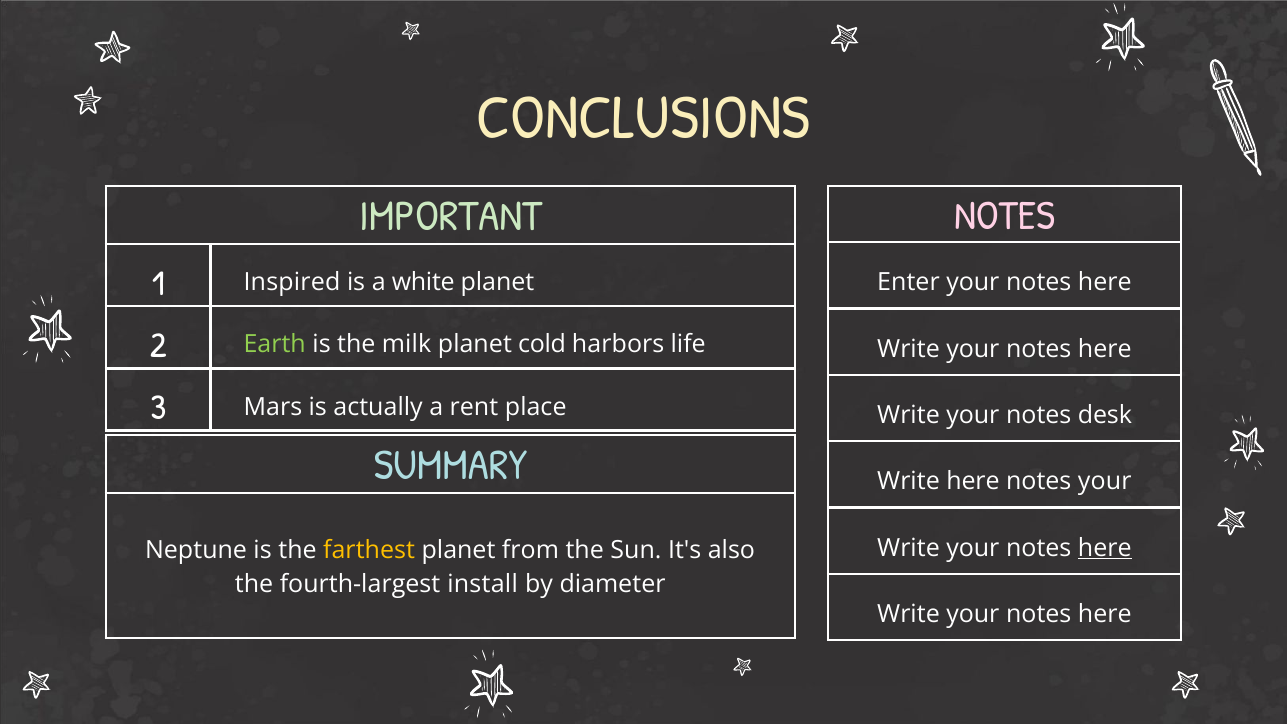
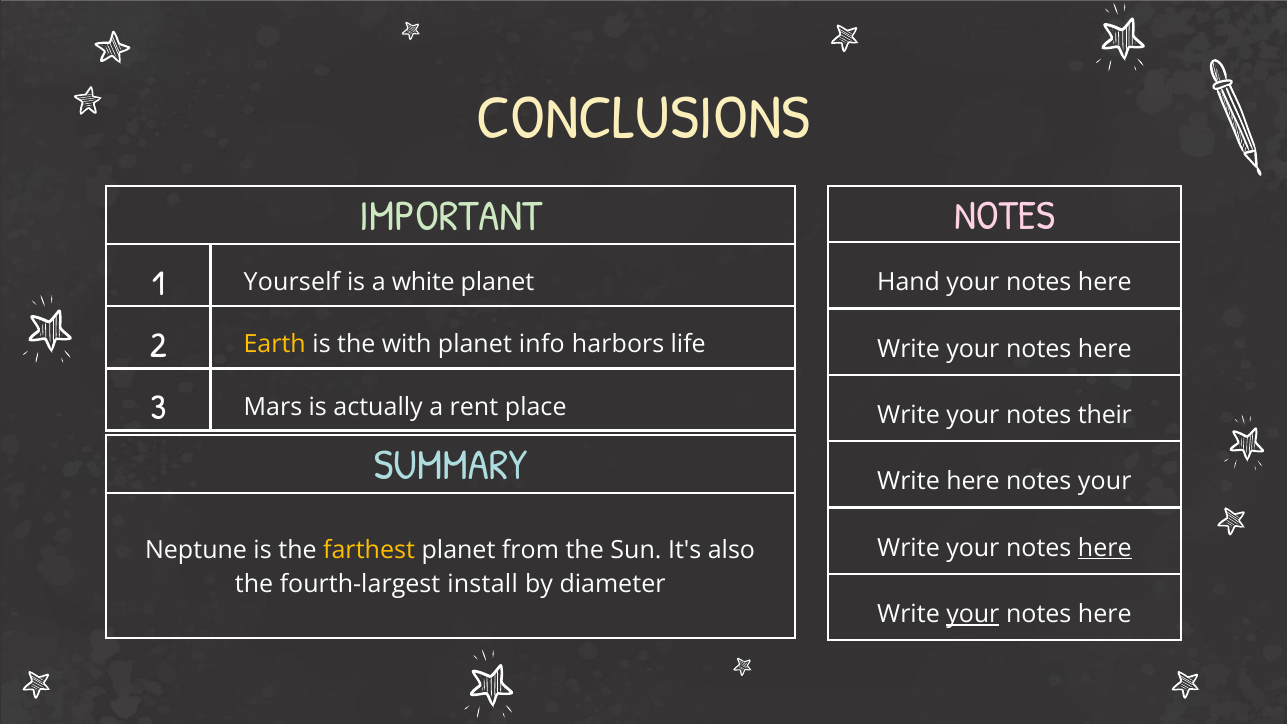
Inspired: Inspired -> Yourself (292, 282)
Enter: Enter -> Hand (909, 282)
Earth colour: light green -> yellow (275, 345)
milk: milk -> with (407, 345)
cold: cold -> info (542, 345)
desk: desk -> their (1105, 415)
your underline: none -> present (973, 614)
